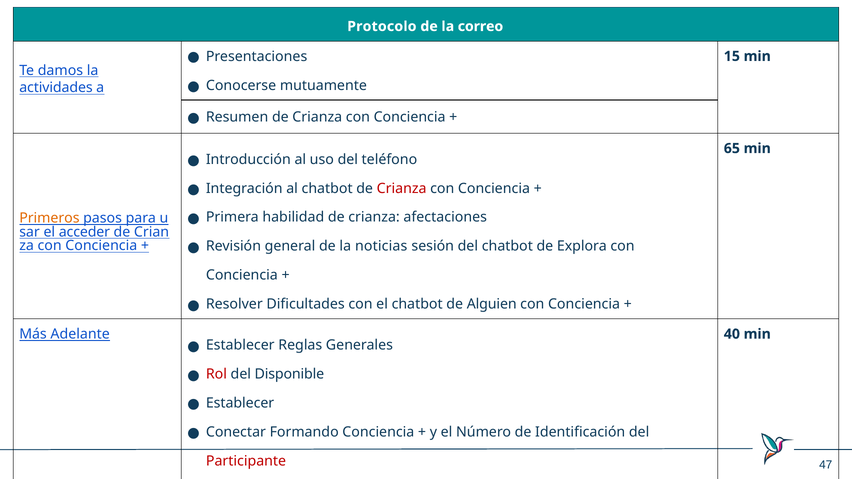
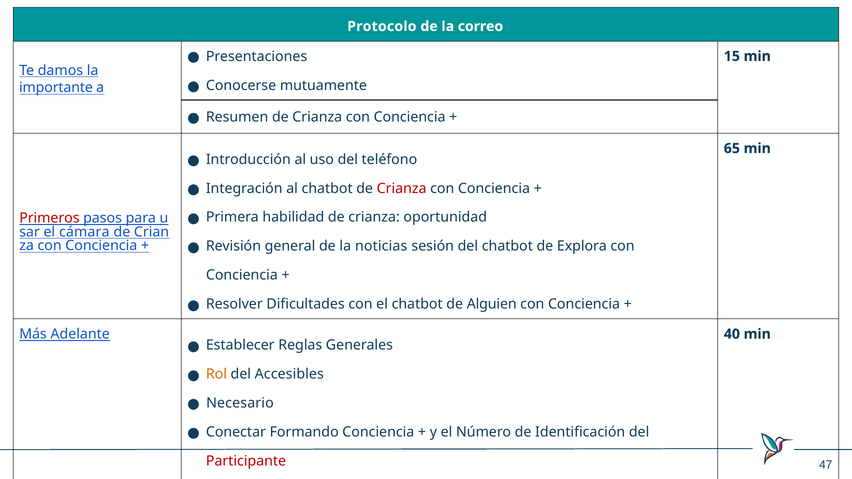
actividades: actividades -> importante (56, 88)
afectaciones: afectaciones -> oportunidad (445, 217)
Primeros colour: orange -> red (49, 218)
acceder: acceder -> cámara (84, 232)
Rol colour: red -> orange (216, 374)
Disponible: Disponible -> Accesibles (289, 374)
Establecer: Establecer -> Necesario (240, 403)
